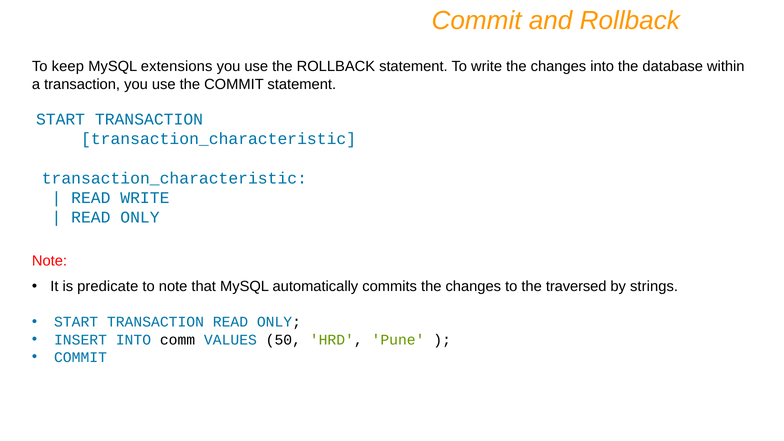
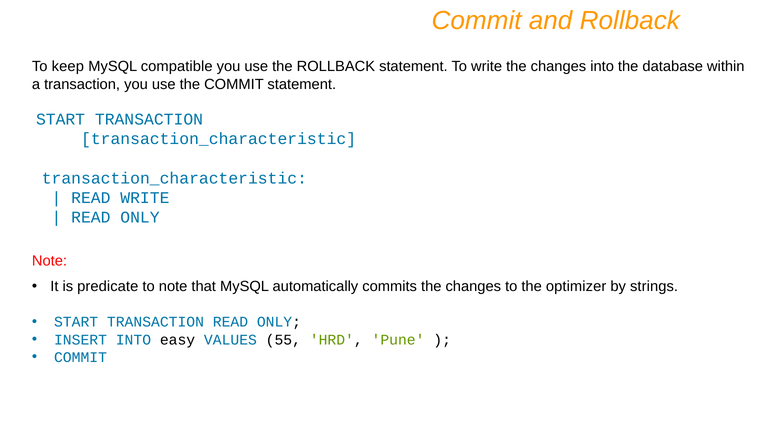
extensions: extensions -> compatible (177, 67)
traversed: traversed -> optimizer (576, 286)
comm: comm -> easy (178, 340)
50: 50 -> 55 (283, 340)
